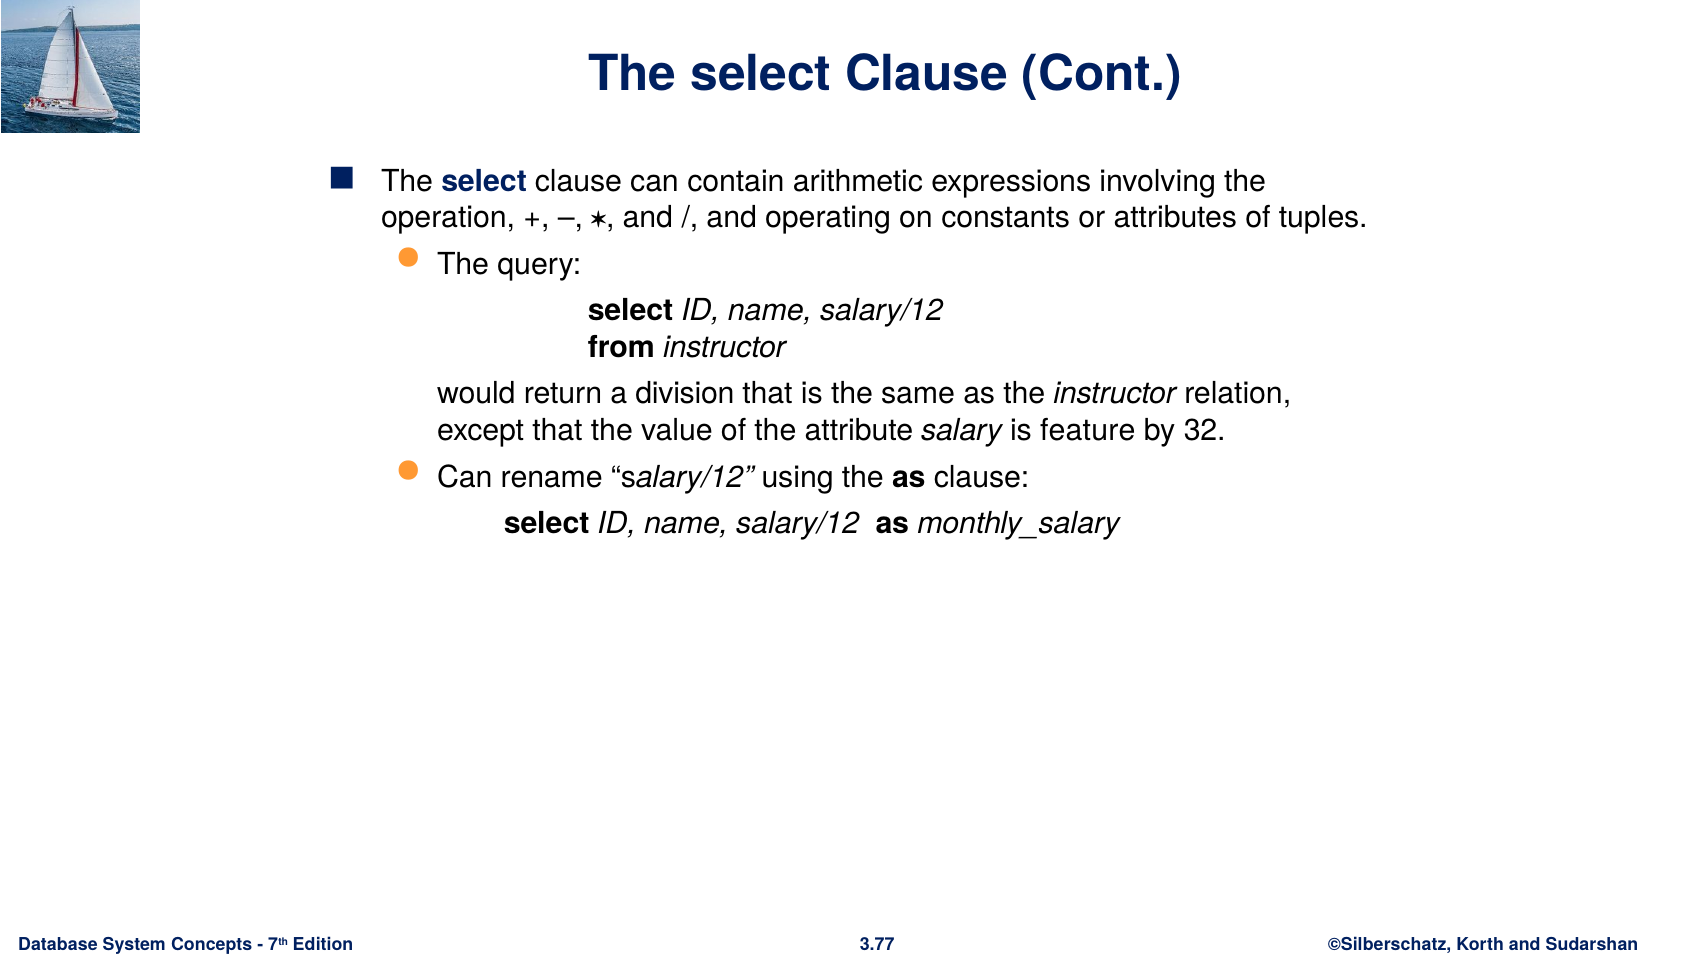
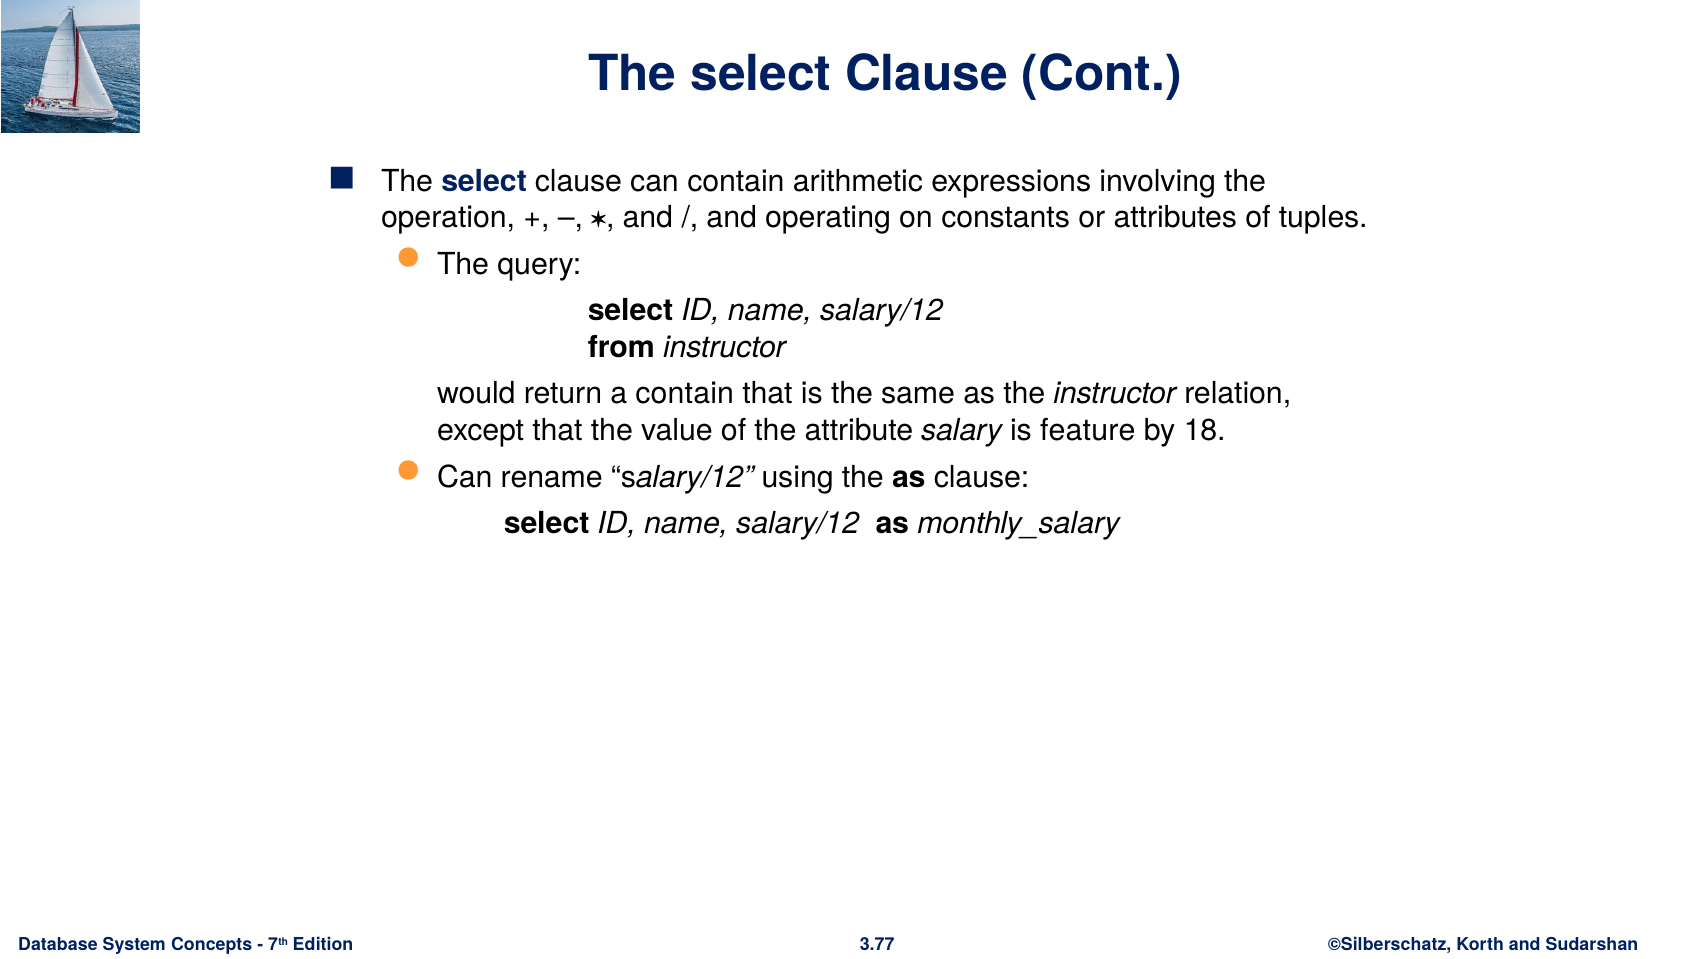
a division: division -> contain (685, 394)
32: 32 -> 18 (1205, 430)
